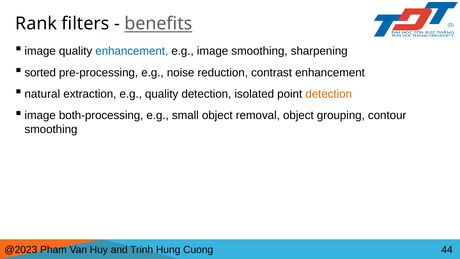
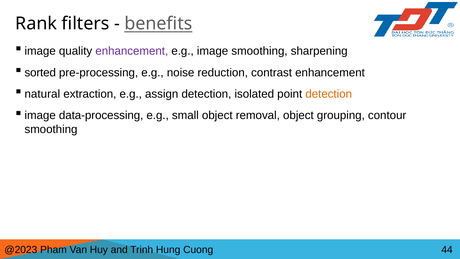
enhancement colour: blue -> purple (132, 51)
e.g quality: quality -> assign (162, 94)
both-processing: both-processing -> data-processing (101, 115)
